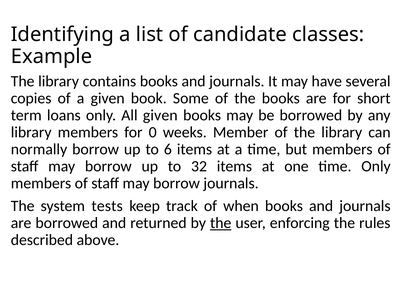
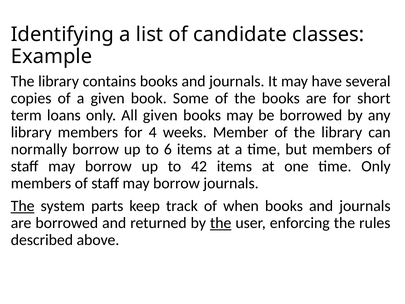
0: 0 -> 4 (153, 132)
32: 32 -> 42 (199, 166)
The underline: none -> present (23, 206)
tests: tests -> parts (107, 206)
